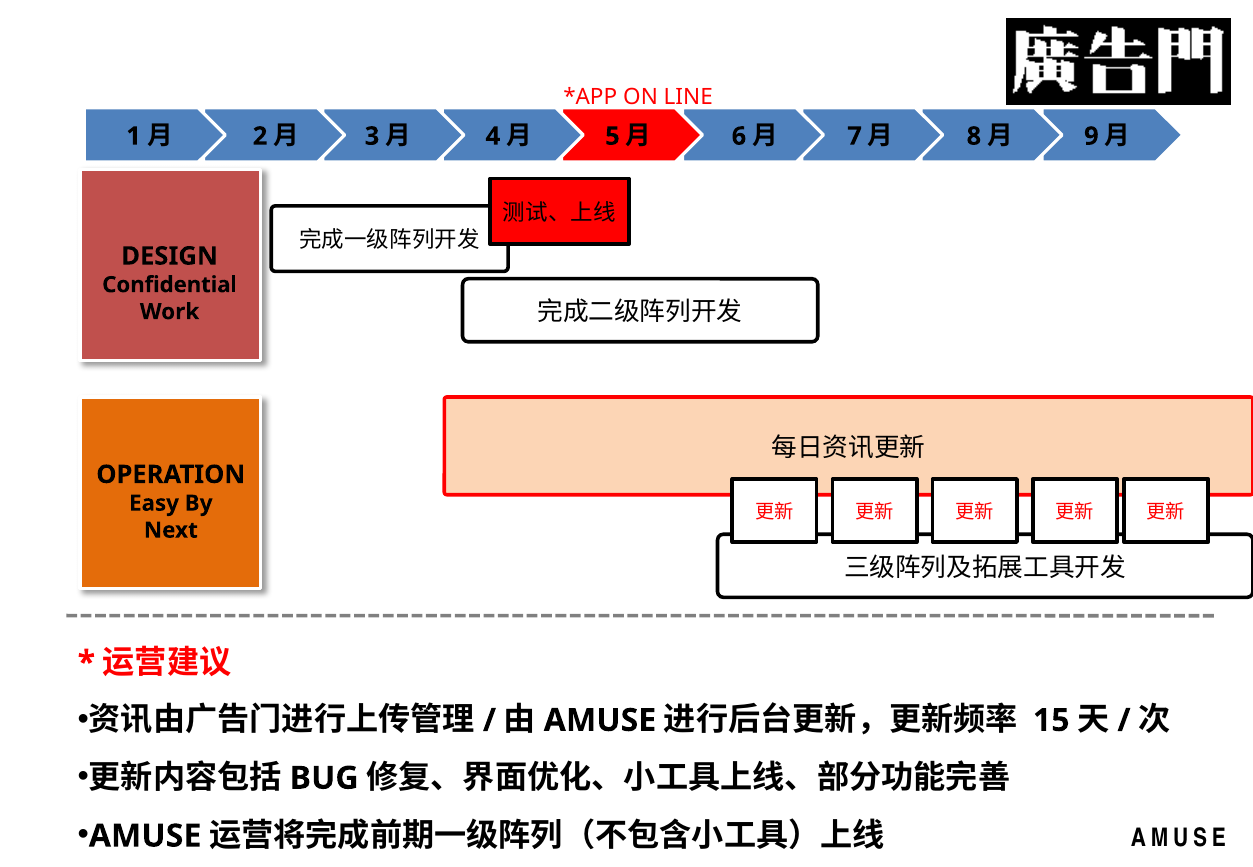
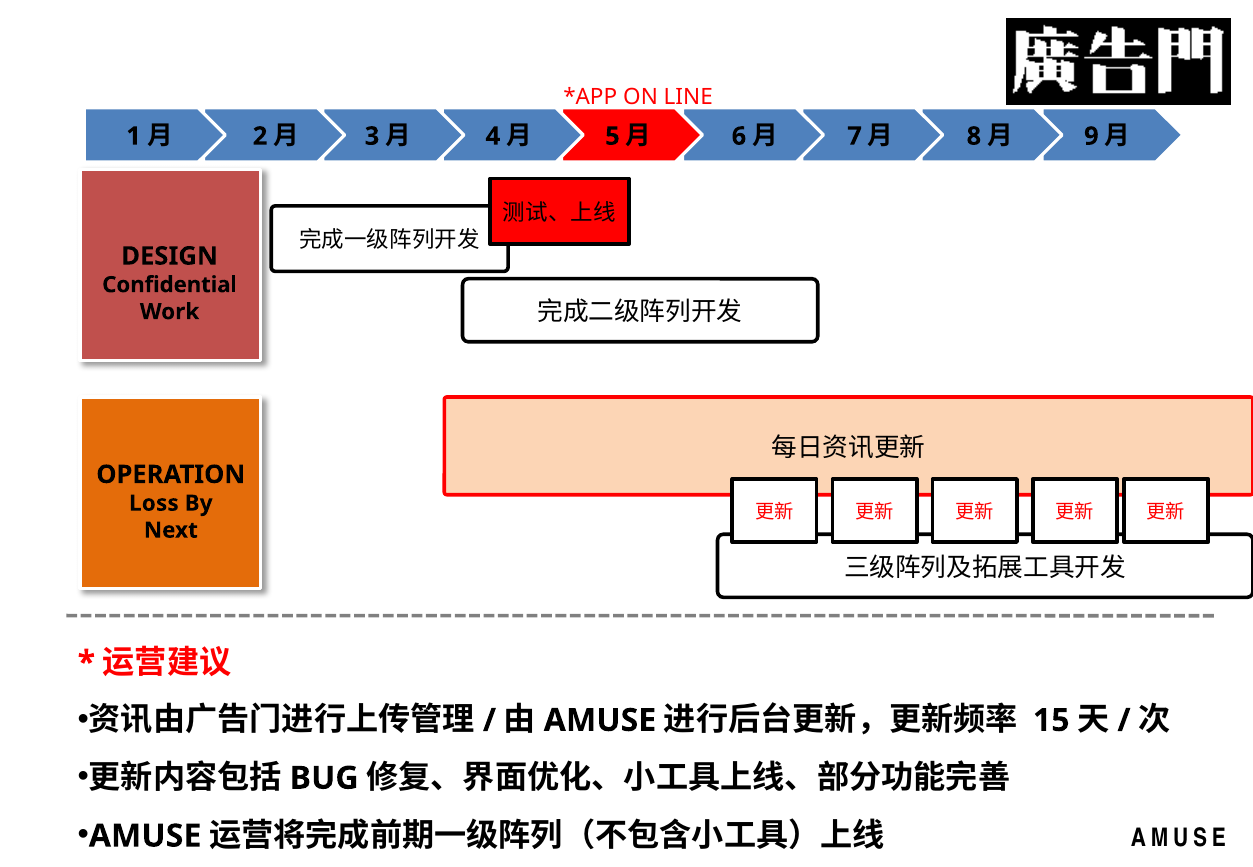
Easy: Easy -> Loss (154, 504)
